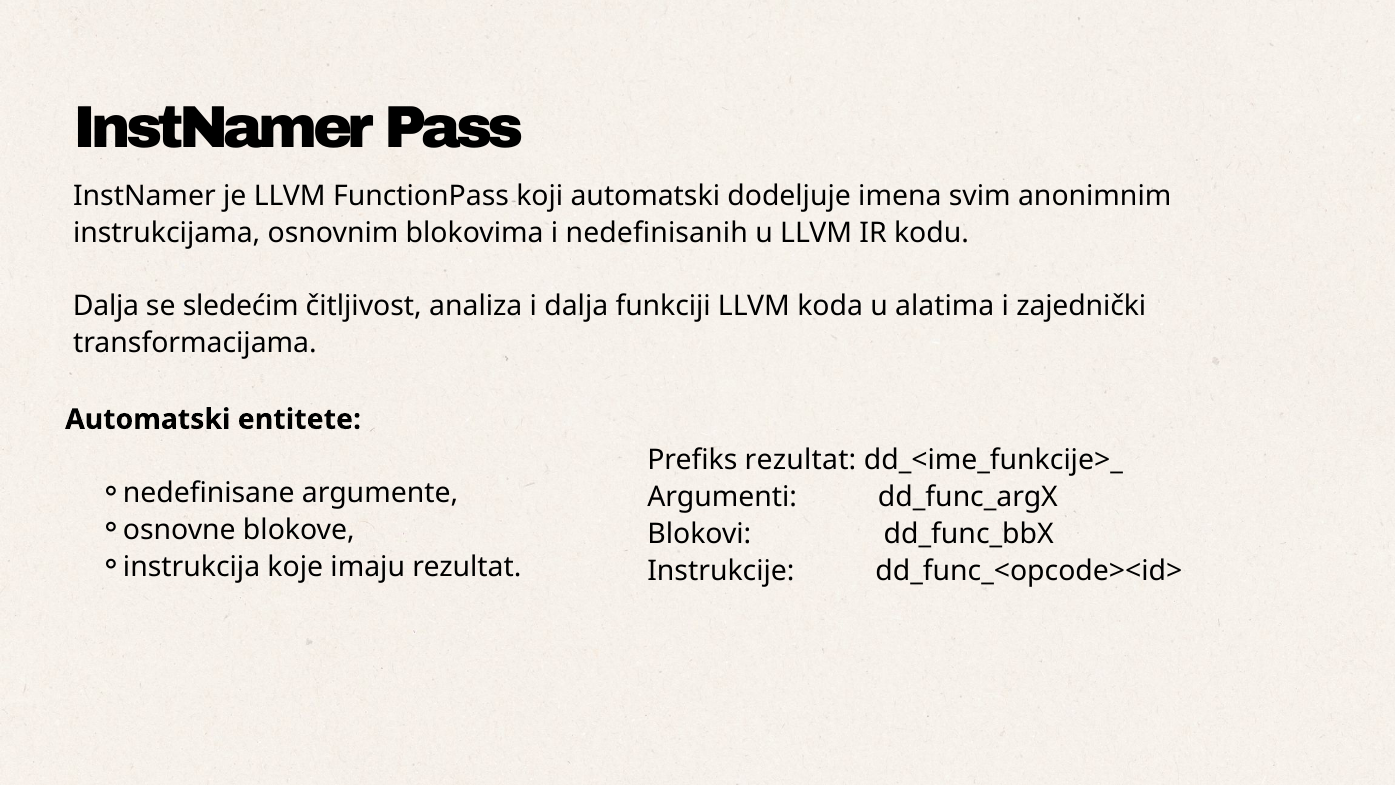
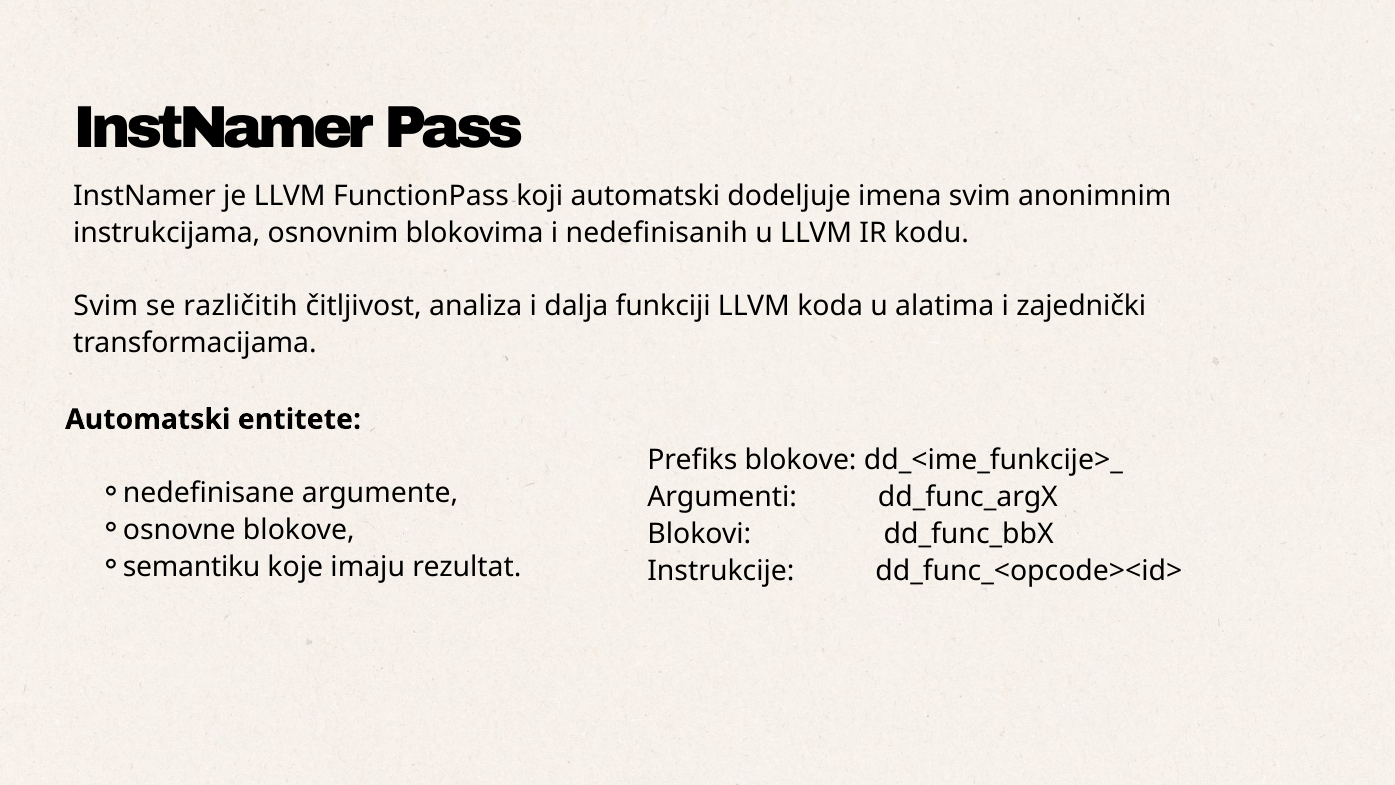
Dalja: Dalja -> Svim (106, 306)
sledećim: sledećim -> različitih (240, 306)
Prefiks rezultat: rezultat -> blokove (801, 460)
instrukcija: instrukcija -> semantiku (192, 567)
